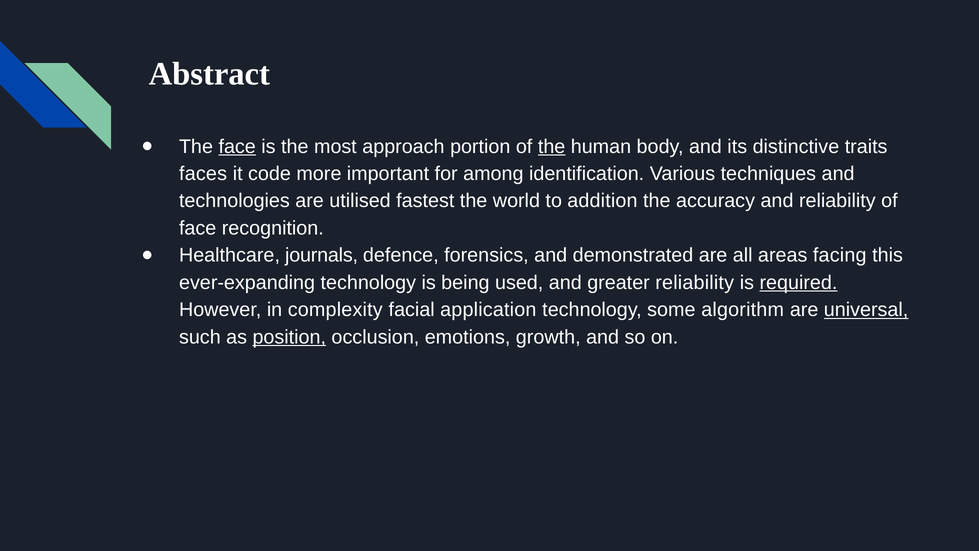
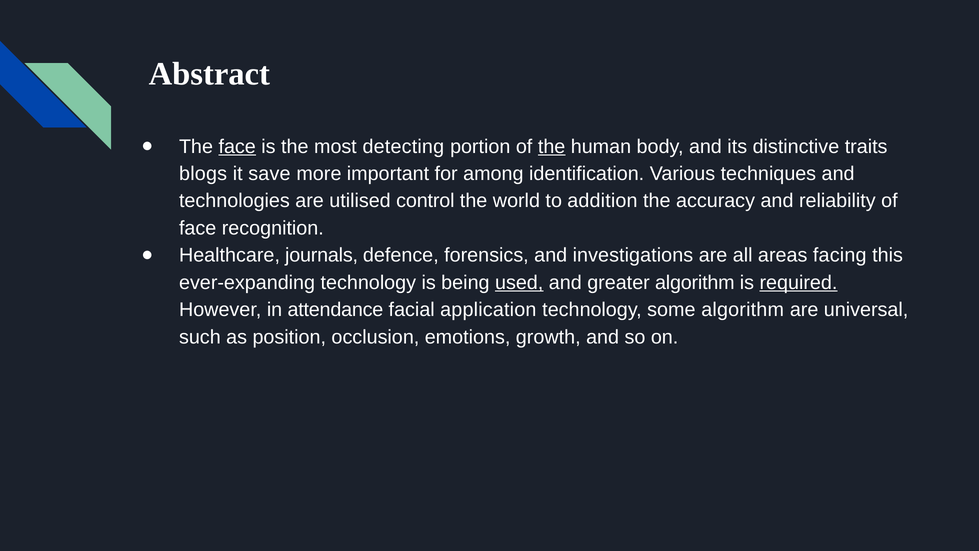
approach: approach -> detecting (403, 146)
faces: faces -> blogs (203, 174)
code: code -> save (269, 174)
fastest: fastest -> control (425, 201)
demonstrated: demonstrated -> investigations (633, 255)
used underline: none -> present (519, 282)
greater reliability: reliability -> algorithm (695, 282)
complexity: complexity -> attendance (335, 310)
universal underline: present -> none (866, 310)
position underline: present -> none (289, 337)
